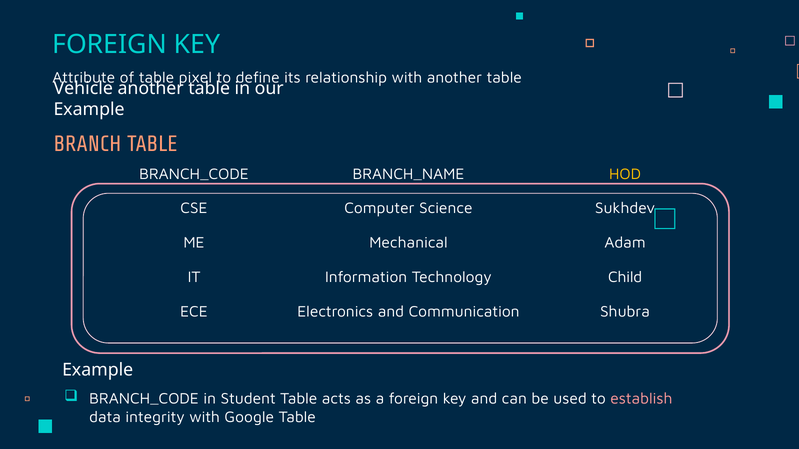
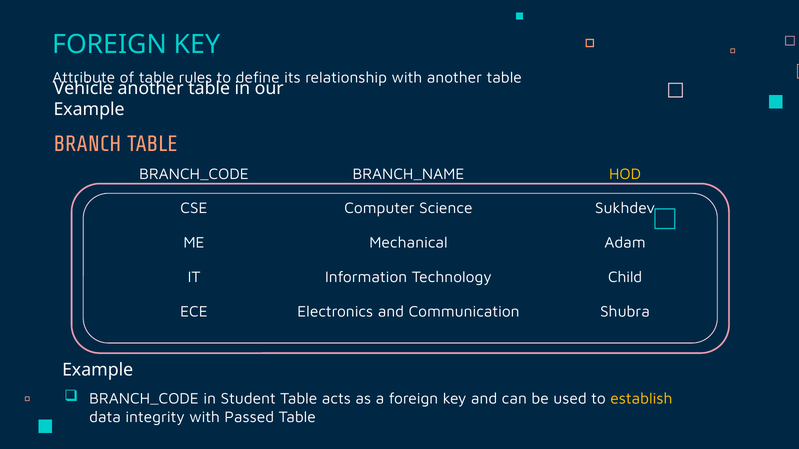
pixel: pixel -> rules (196, 78)
establish colour: pink -> yellow (641, 399)
Google: Google -> Passed (249, 418)
